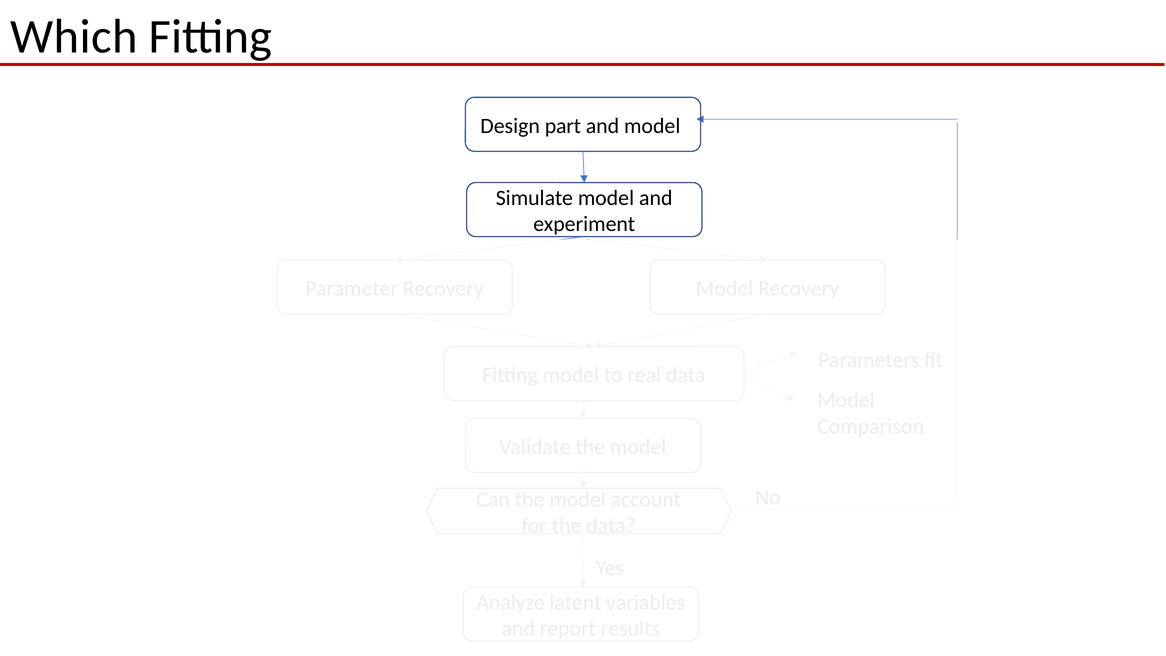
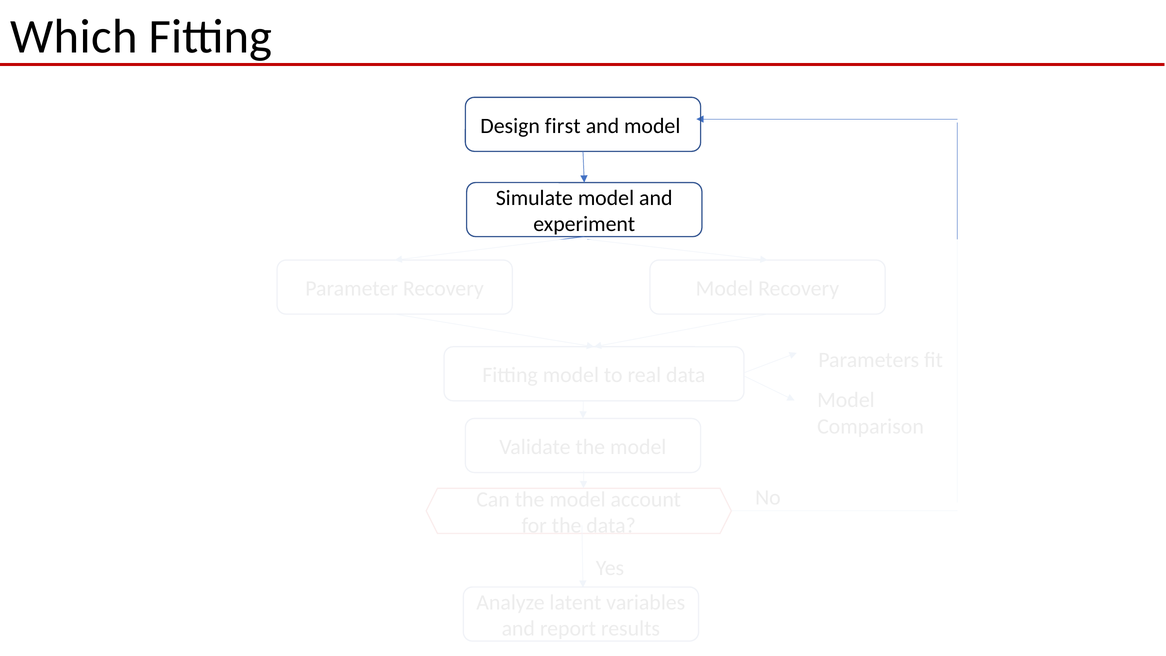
part: part -> first (563, 126)
